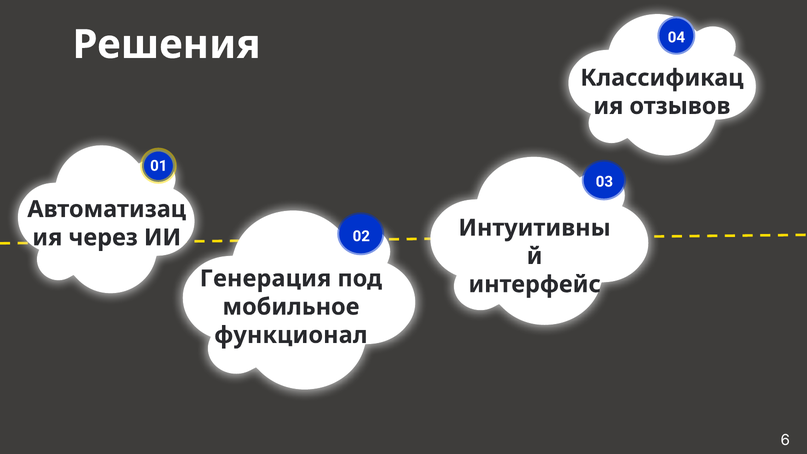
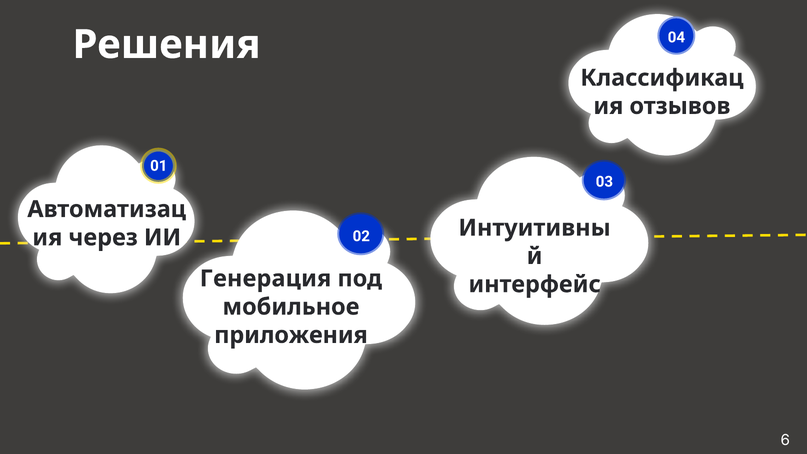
функционал: функционал -> приложения (291, 335)
